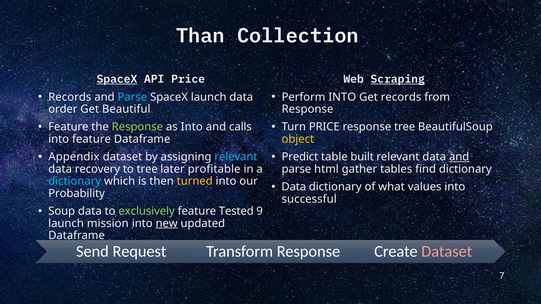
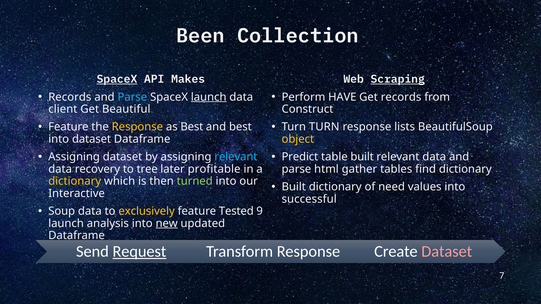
Than: Than -> Been (200, 36)
API Price: Price -> Makes (188, 79)
launch underline: none -> present (209, 97)
Perform INTO: INTO -> HAVE (342, 97)
order: order -> client (63, 109)
Response: Response -> Construct (307, 109)
Response colour: light green -> yellow (137, 127)
as Into: Into -> Best (192, 127)
and calls: calls -> best (240, 127)
Turn PRICE: PRICE -> TURN (324, 127)
response tree: tree -> lists (405, 127)
into feature: feature -> dataset (92, 139)
Appendix: Appendix -> Assigning (74, 157)
and underline: present -> none (459, 157)
dictionary colour: light blue -> yellow (75, 181)
turned colour: yellow -> light green (195, 181)
Data: Data -> Built (294, 187)
what: what -> need (392, 187)
Probability: Probability -> Interactive (77, 194)
exclusively colour: light green -> yellow (147, 211)
mission: mission -> analysis (108, 224)
Request underline: none -> present (139, 252)
